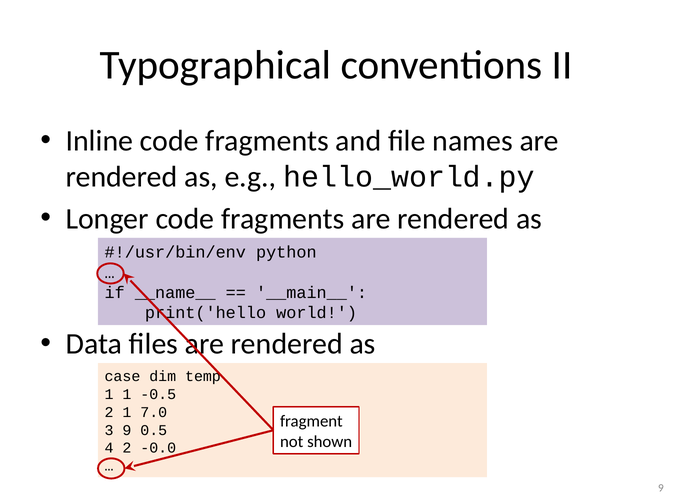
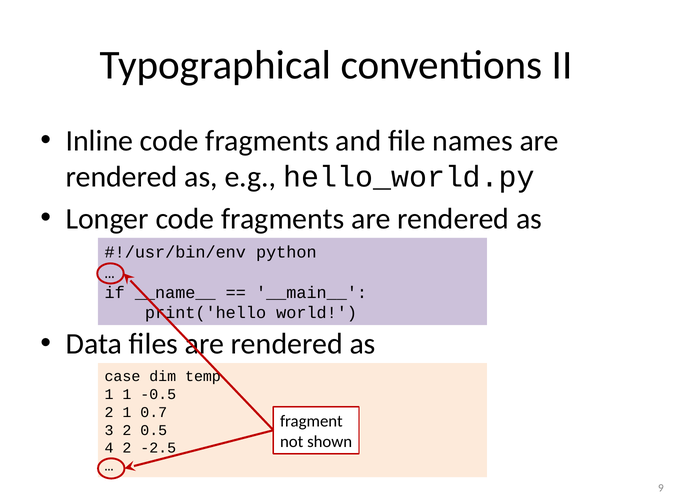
7.0: 7.0 -> 0.7 (154, 413)
3 9: 9 -> 2 (127, 431)
-0.0: -0.0 -> -2.5 (158, 449)
